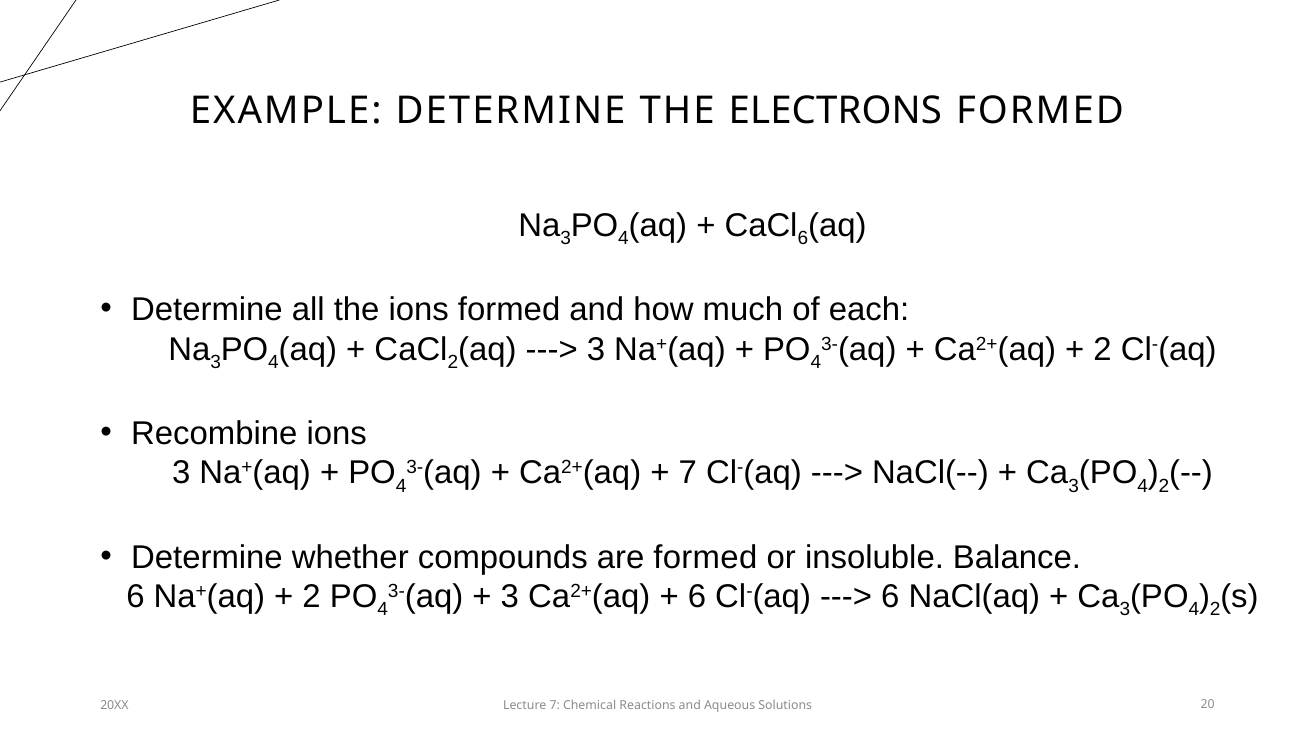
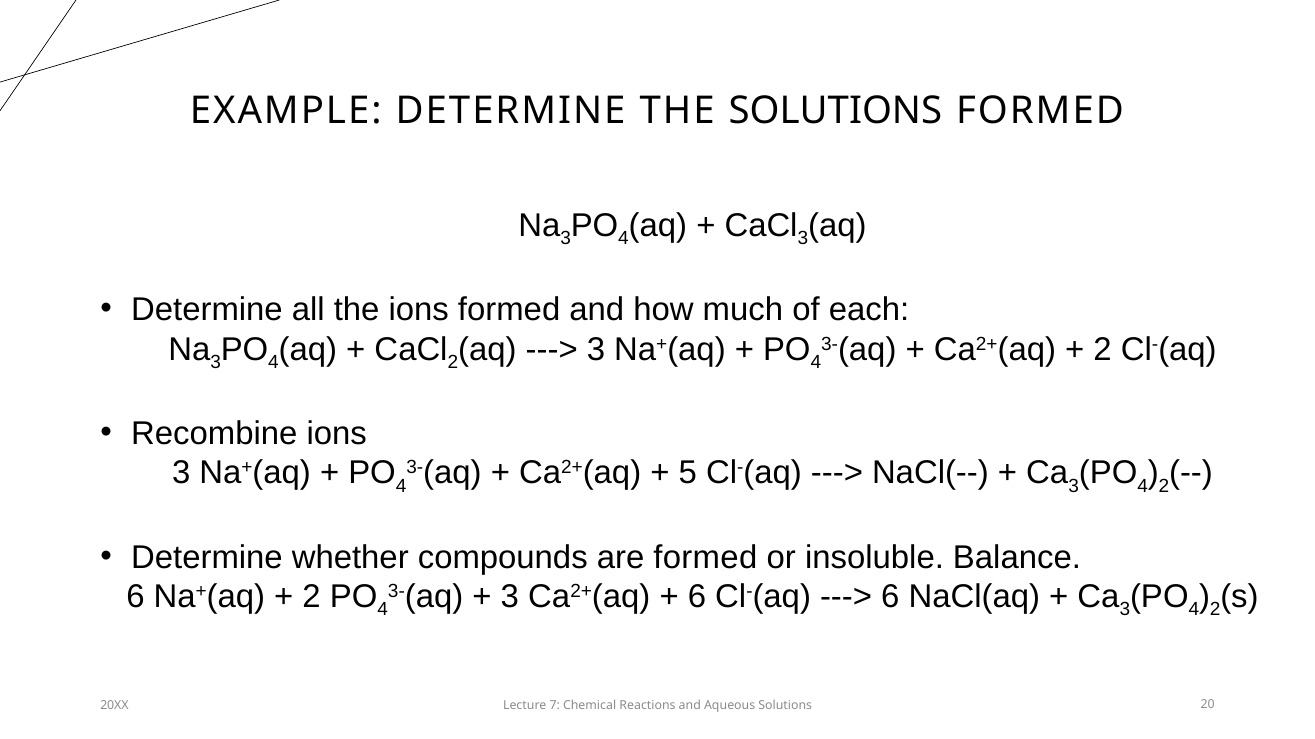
THE ELECTRONS: ELECTRONS -> SOLUTIONS (835, 111)
6: 6 -> 3 (803, 239)
7: 7 -> 5 (688, 473)
